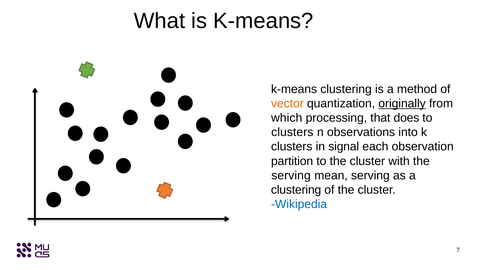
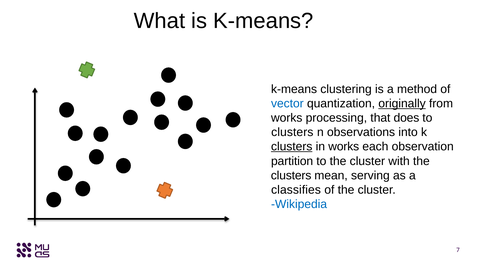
vector colour: orange -> blue (287, 103)
which: which -> works (287, 118)
clusters underline: none -> present (292, 147)
in signal: signal -> works (344, 147)
serving: serving -> clusters (291, 175)
clustering: clustering -> classifies (296, 190)
